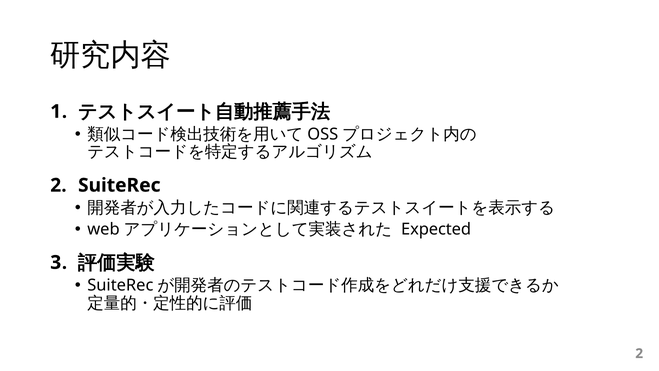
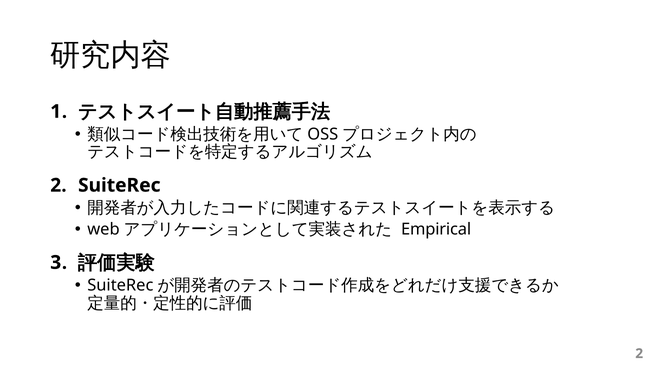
Expected: Expected -> Empirical (436, 229)
